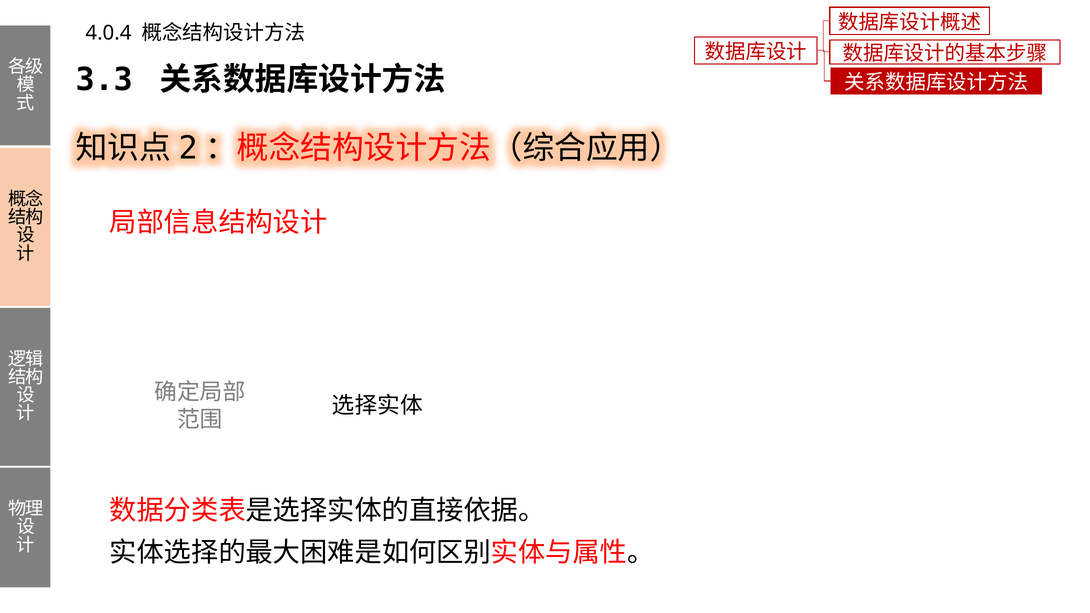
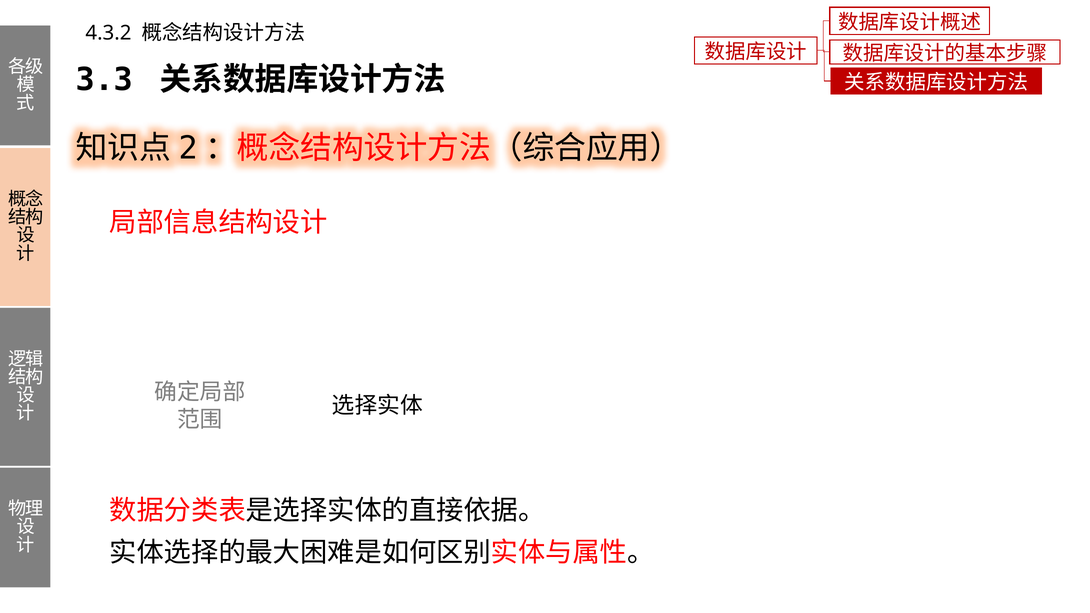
4.0.4: 4.0.4 -> 4.3.2 (108, 33)
